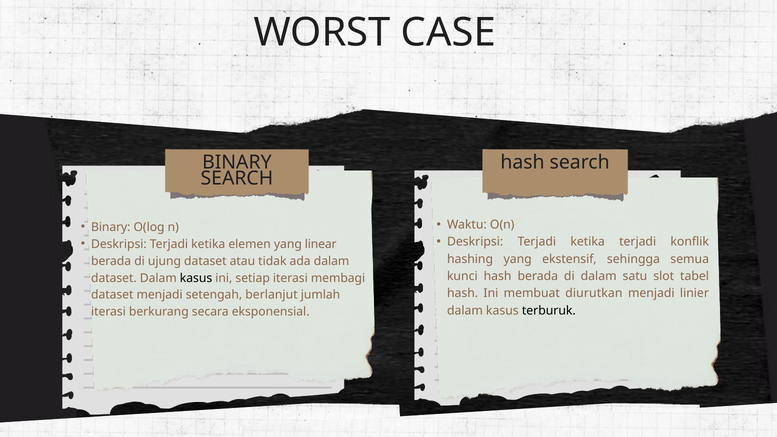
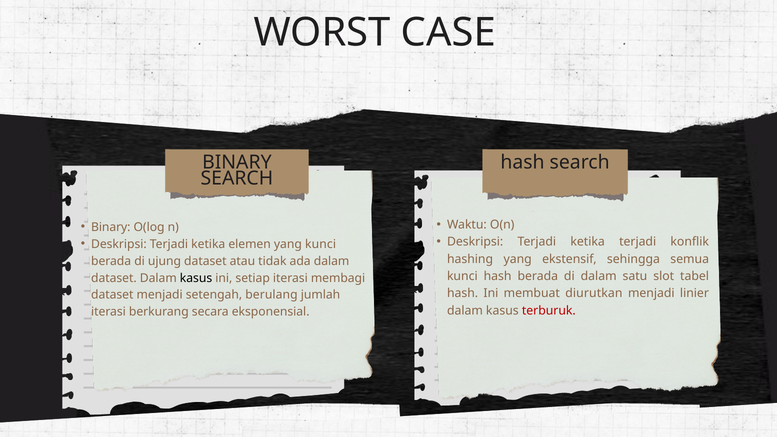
yang linear: linear -> kunci (321, 244)
berlanjut: berlanjut -> berulang (271, 295)
terburuk colour: black -> red (549, 311)
